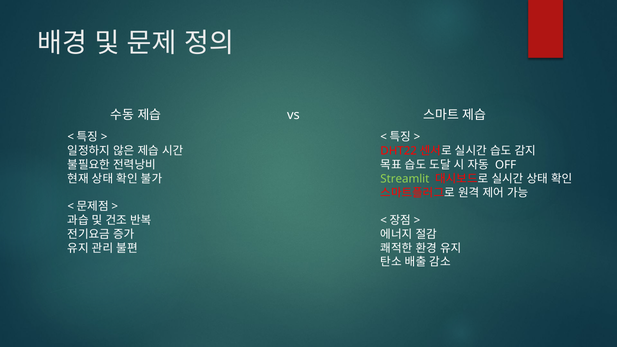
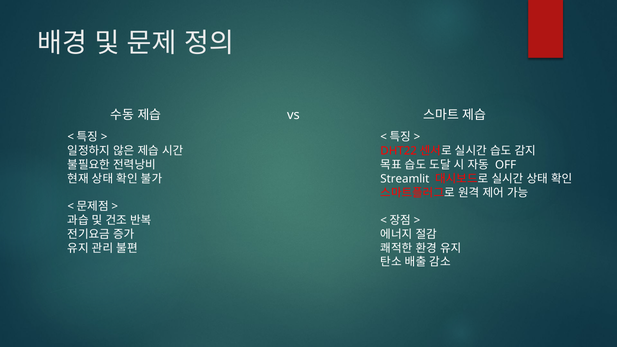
Streamlit colour: light green -> white (405, 179)
